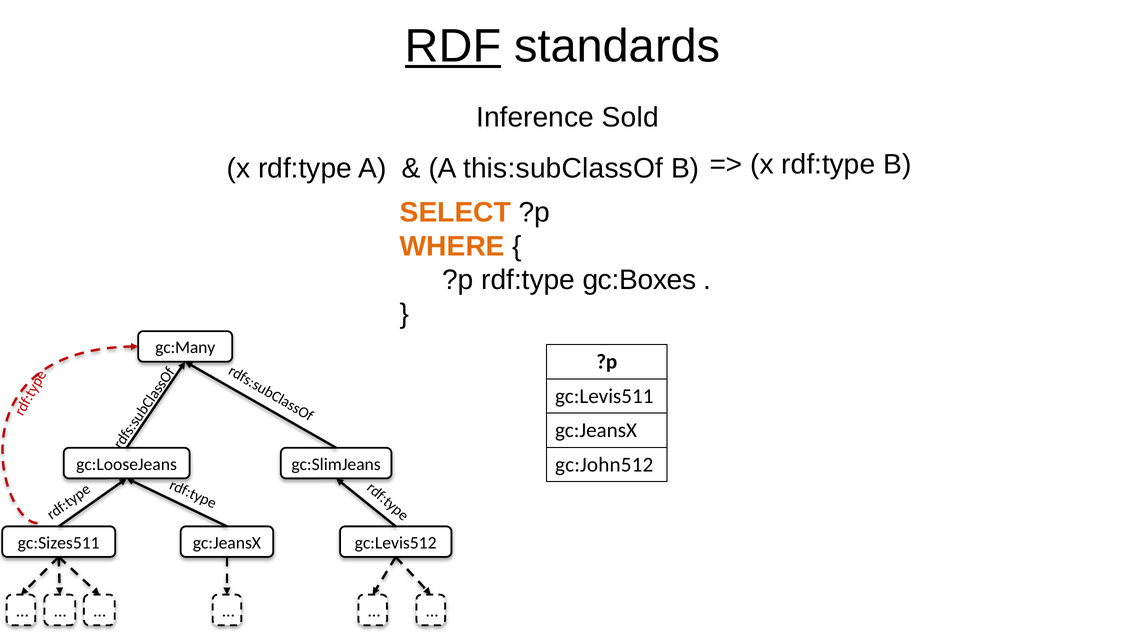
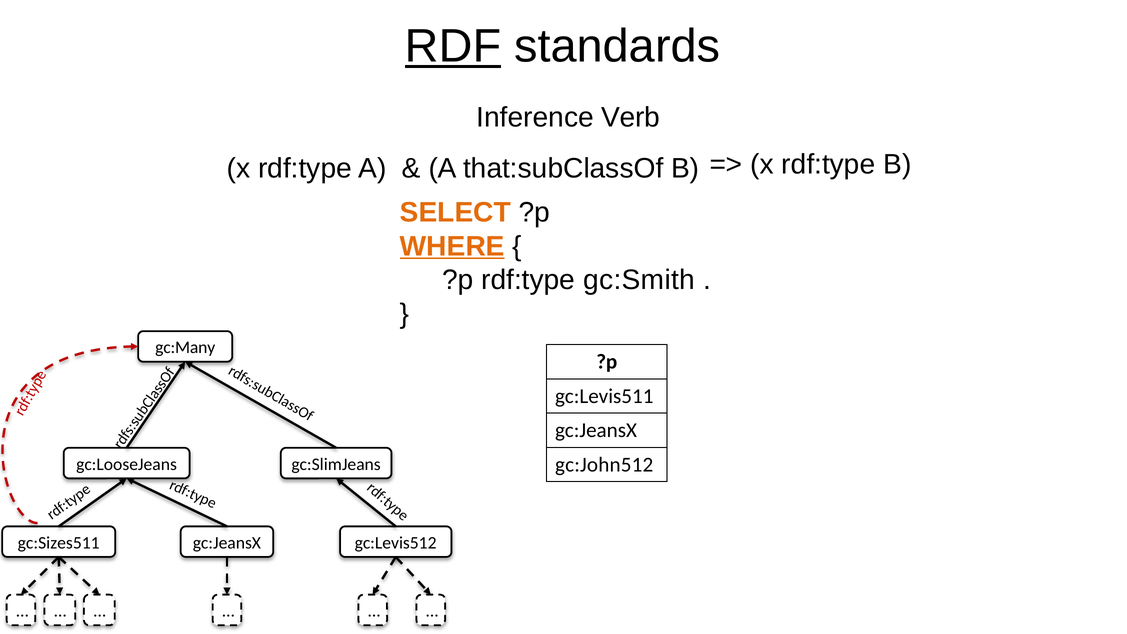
Sold: Sold -> Verb (631, 118)
this:subClassOf: this:subClassOf -> that:subClassOf (563, 168)
WHERE underline: none -> present (452, 246)
gc:Boxes: gc:Boxes -> gc:Smith (639, 280)
